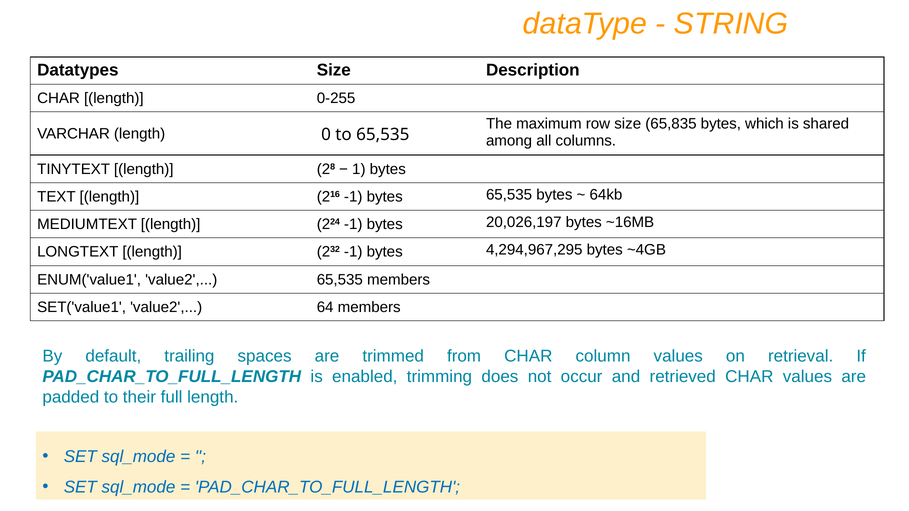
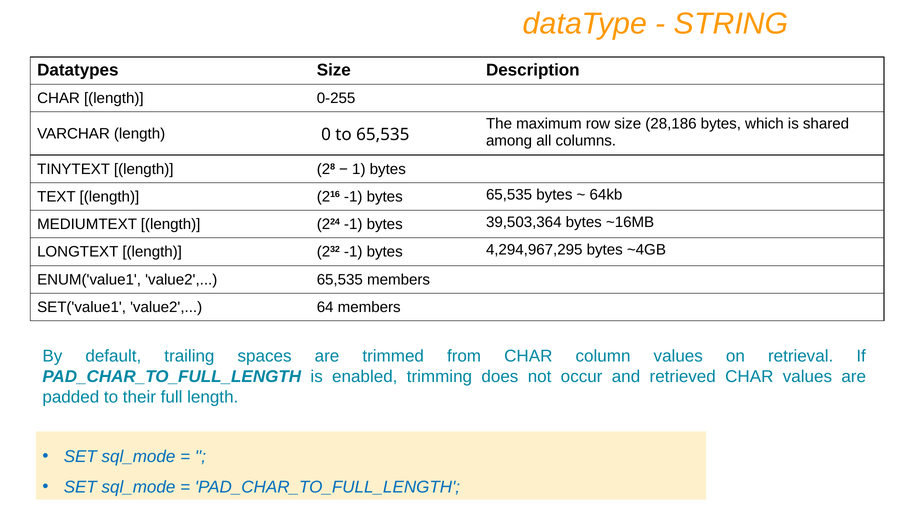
65,835: 65,835 -> 28,186 (671, 124)
20,026,197: 20,026,197 -> 39,503,364 (524, 222)
